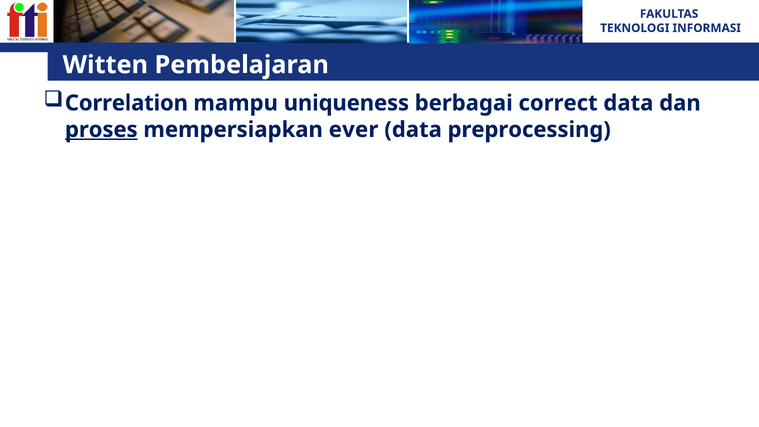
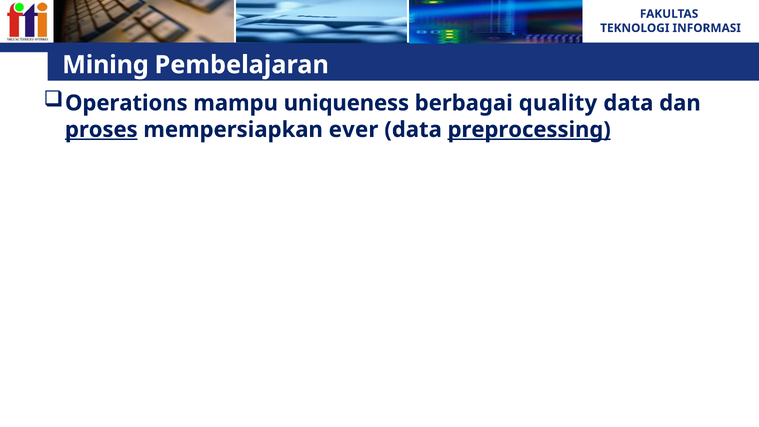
Witten: Witten -> Mining (105, 65)
Correlation: Correlation -> Operations (126, 103)
correct: correct -> quality (558, 103)
preprocessing underline: none -> present (529, 130)
